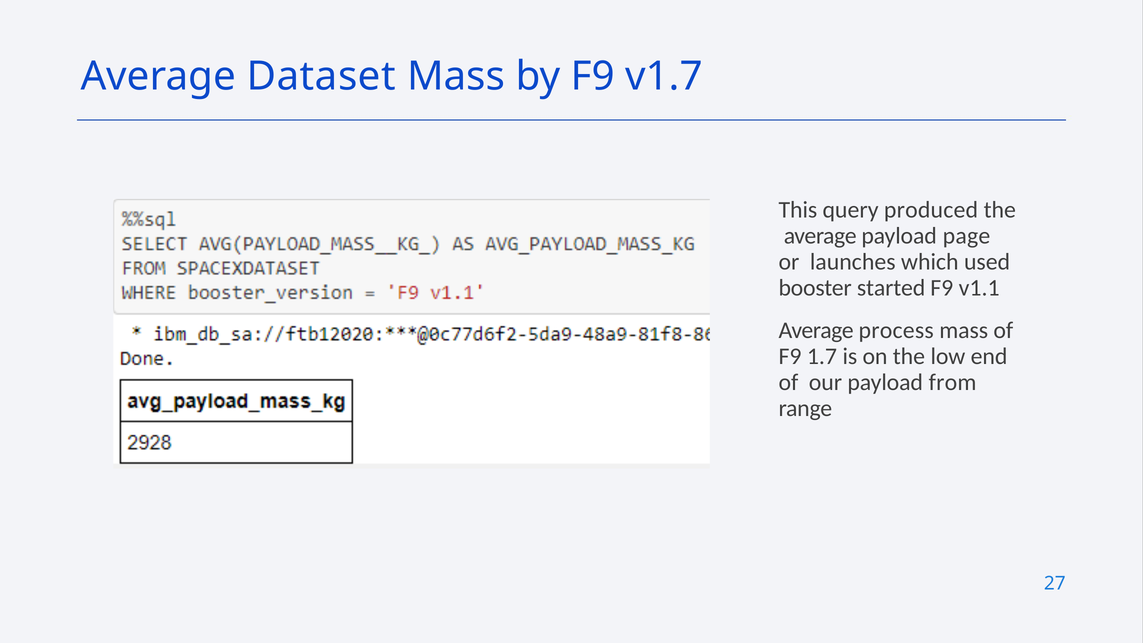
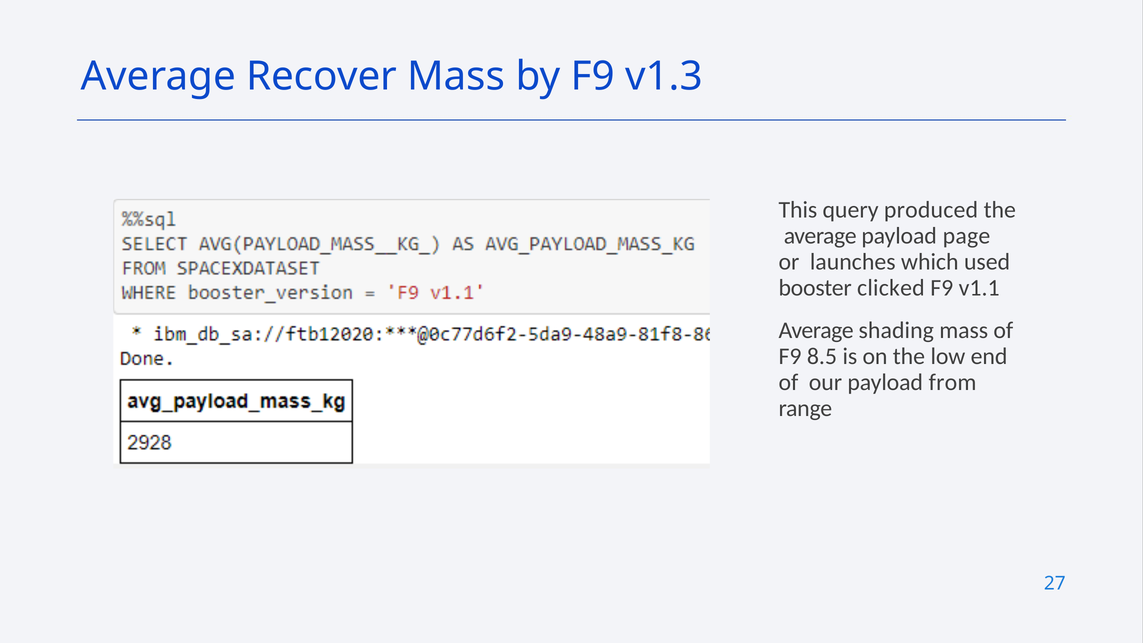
Dataset: Dataset -> Recover (322, 76)
v1.7: v1.7 -> v1.3 (664, 76)
started: started -> clicked (891, 288)
process: process -> shading (896, 330)
1.7: 1.7 -> 8.5 (822, 356)
